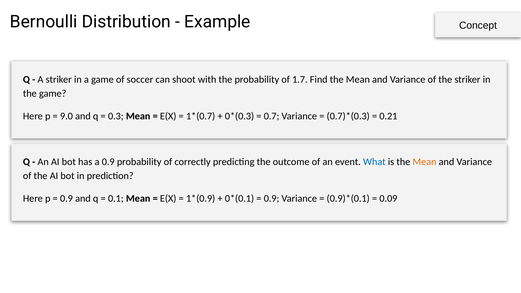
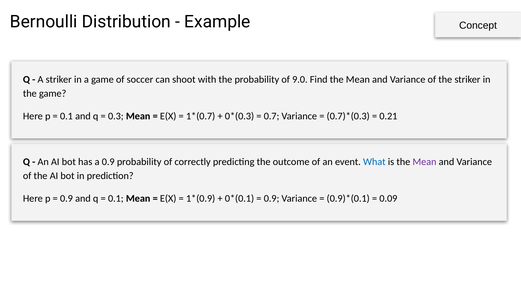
1.7: 1.7 -> 9.0 (300, 79)
9.0: 9.0 -> 0.1 (66, 116)
Mean colour: orange -> purple (424, 162)
